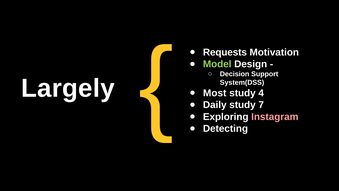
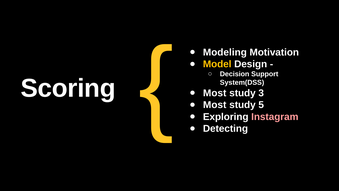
Requests: Requests -> Modeling (225, 52)
Model colour: light green -> yellow (217, 64)
Largely: Largely -> Scoring (68, 88)
4: 4 -> 3 (261, 93)
Daily: Daily -> Most (215, 105)
7: 7 -> 5 (261, 105)
